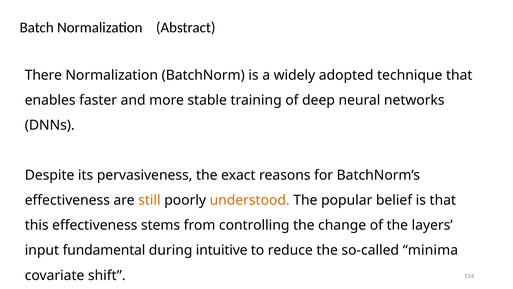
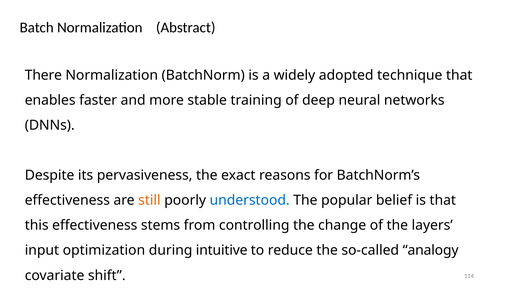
understood colour: orange -> blue (250, 200)
fundamental: fundamental -> optimization (104, 250)
minima: minima -> analogy (431, 250)
